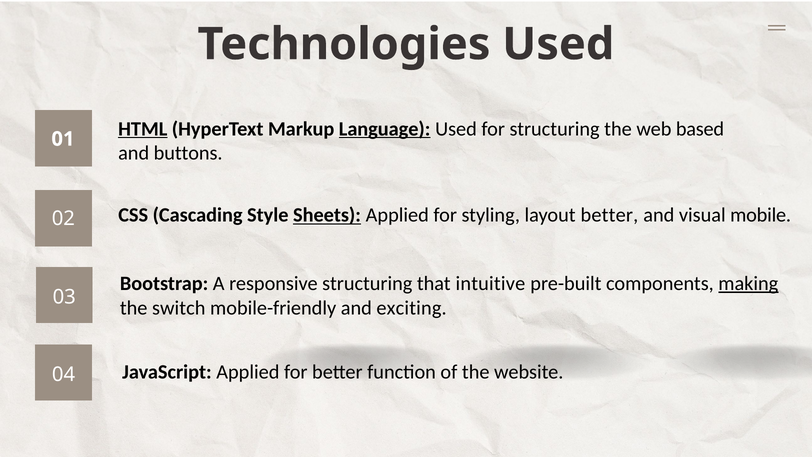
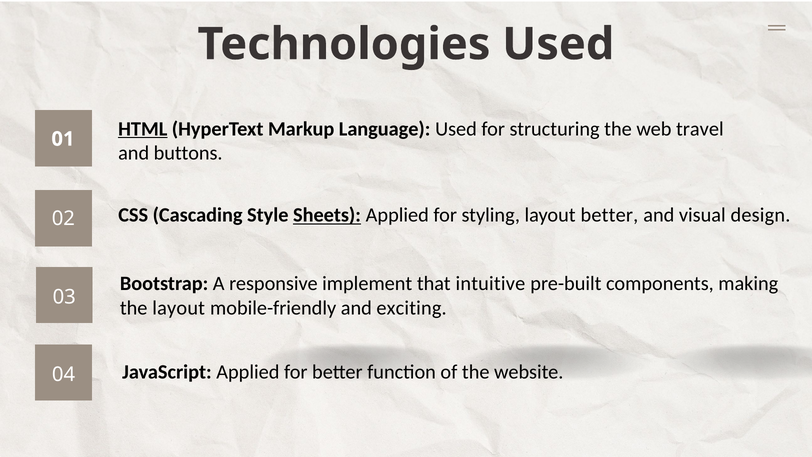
Language underline: present -> none (385, 129)
based: based -> travel (700, 129)
mobile: mobile -> design (760, 215)
responsive structuring: structuring -> implement (367, 283)
making underline: present -> none (748, 283)
the switch: switch -> layout (179, 308)
